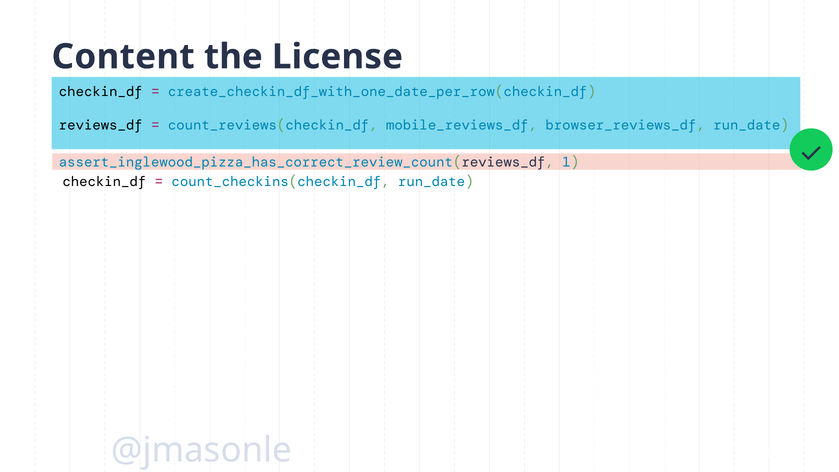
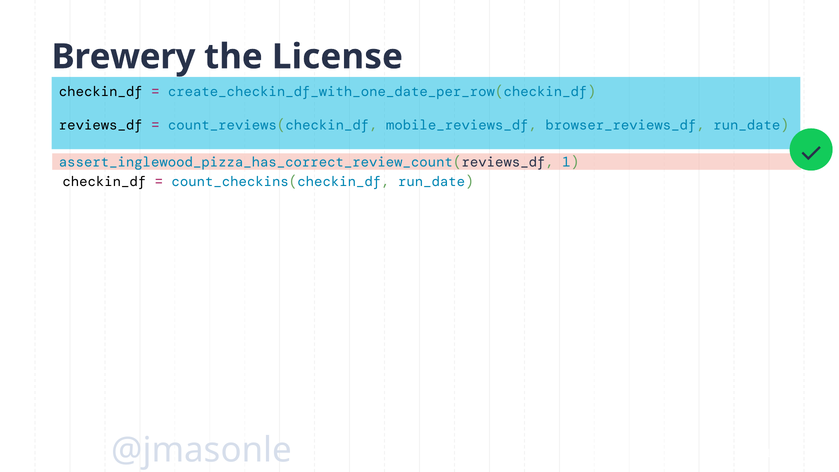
Content: Content -> Brewery (123, 57)
